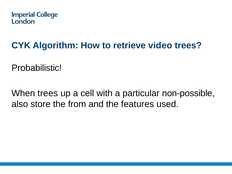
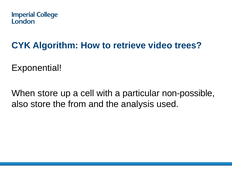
Probabilistic: Probabilistic -> Exponential (37, 68)
When trees: trees -> store (48, 93)
features: features -> analysis (138, 104)
